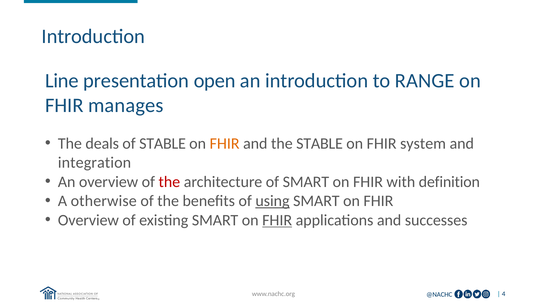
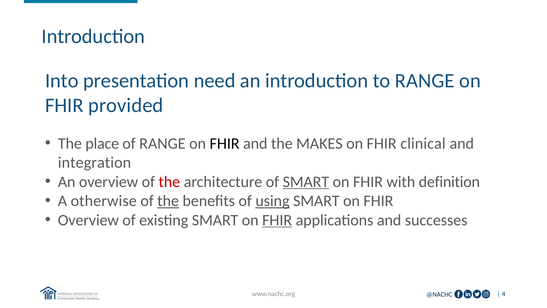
Line: Line -> Into (62, 81)
open: open -> need (215, 81)
manages: manages -> provided (126, 105)
deals: deals -> place (102, 143)
of STABLE: STABLE -> RANGE (162, 143)
FHIR colour: orange -> black (225, 143)
the STABLE: STABLE -> MAKES (319, 143)
system: system -> clinical (423, 143)
SMART underline: none -> present (306, 182)
the underline: none -> present (168, 201)
